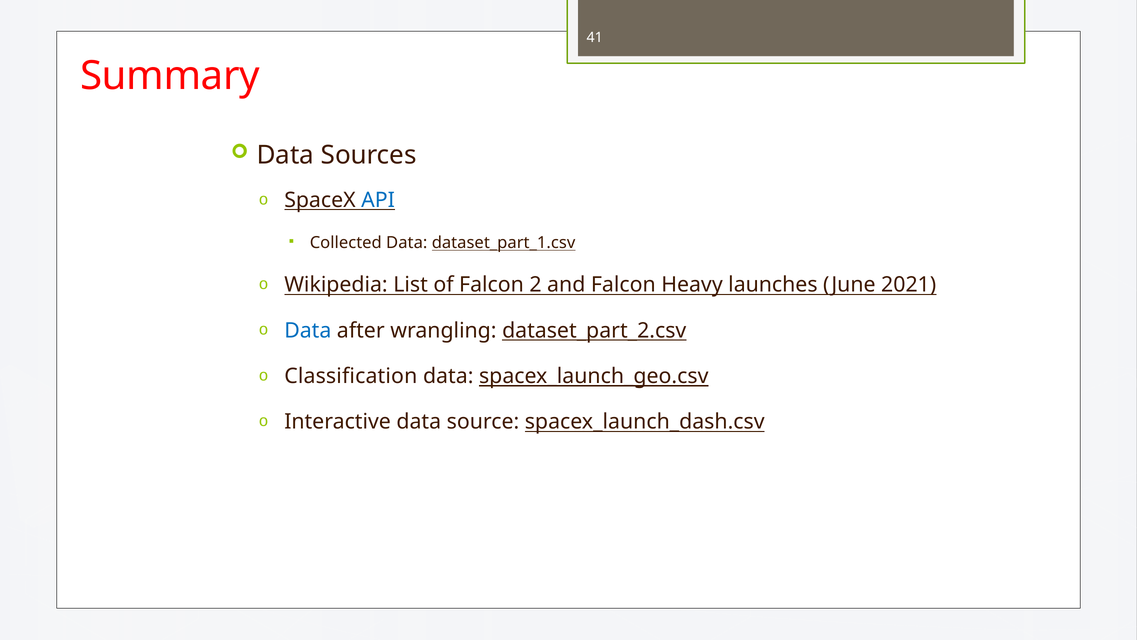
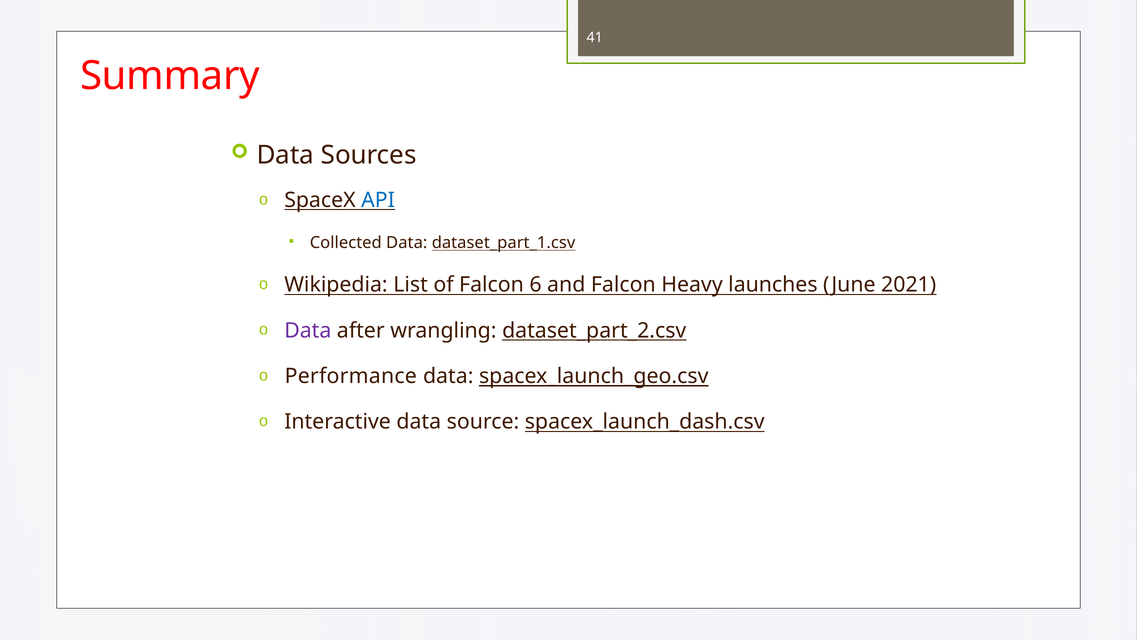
2: 2 -> 6 (535, 285)
Data colour: blue -> purple (308, 330)
Classification: Classification -> Performance (351, 376)
